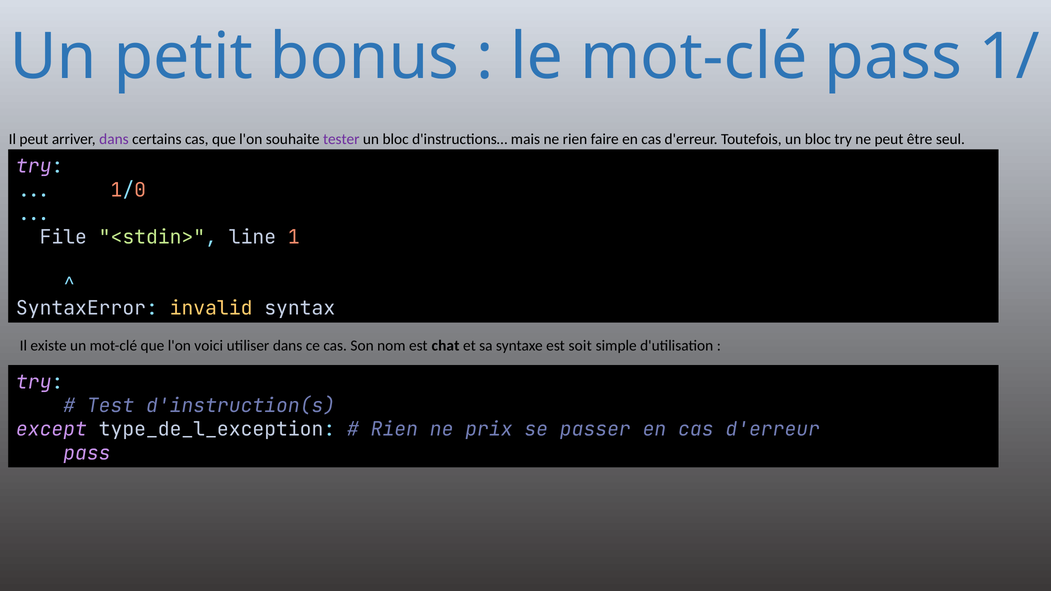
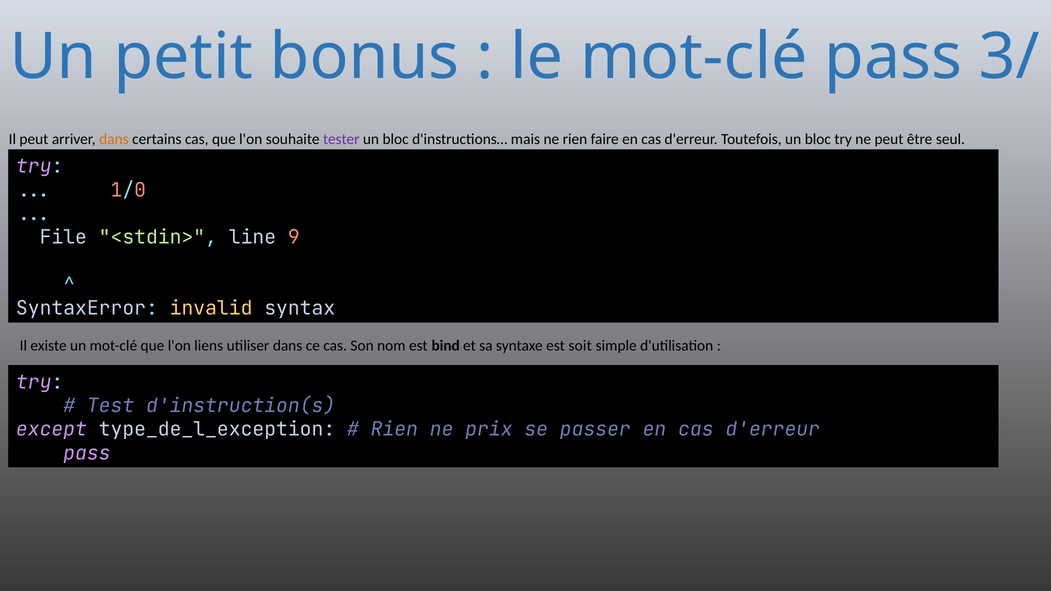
1/: 1/ -> 3/ (1009, 57)
dans colour: purple -> orange (114, 139)
1: 1 -> 9 (294, 237)
voici: voici -> liens (209, 346)
chat: chat -> bind (446, 346)
